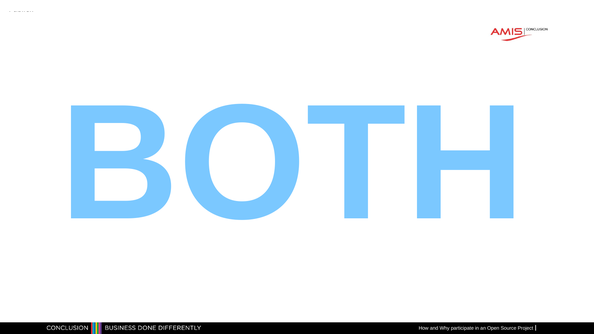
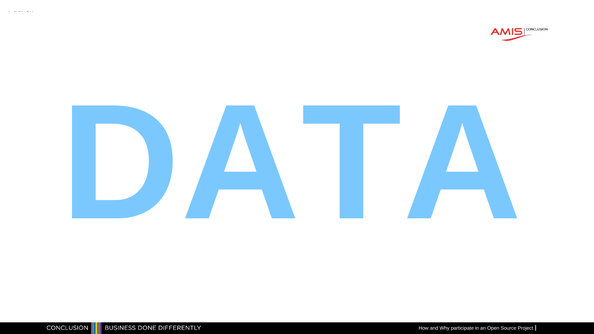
BOTH: BOTH -> DATA (291, 165)
